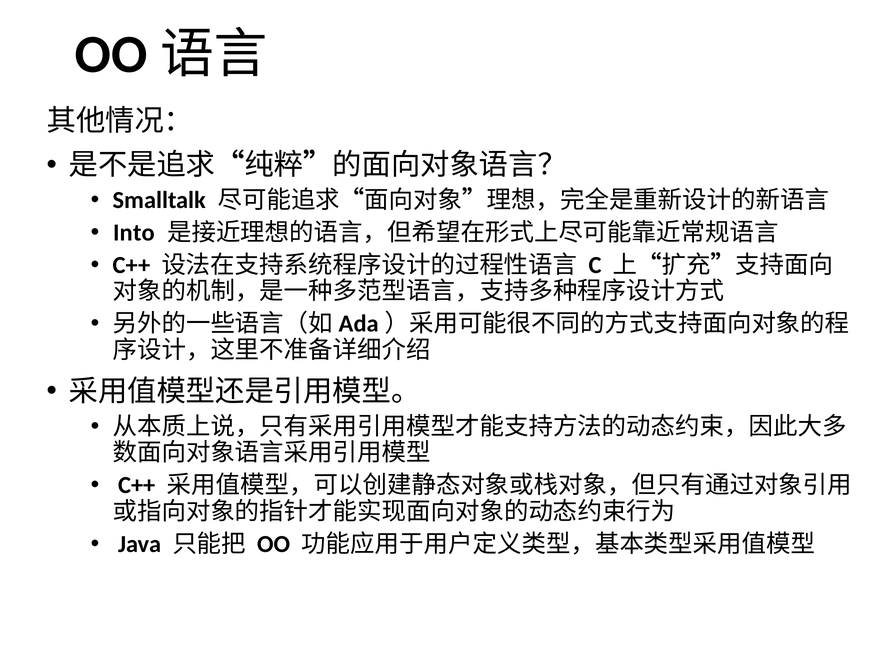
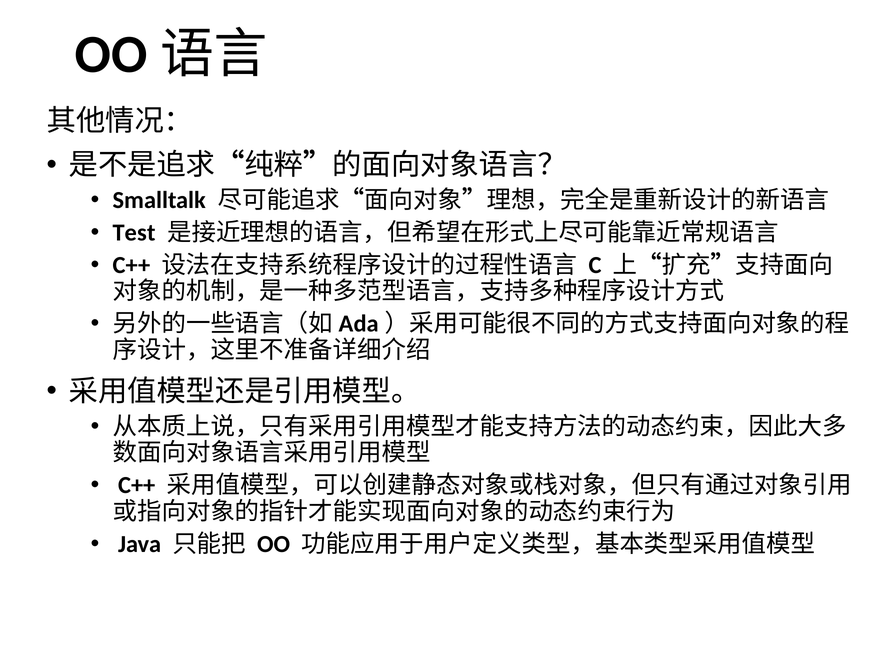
Into: Into -> Test (134, 233)
